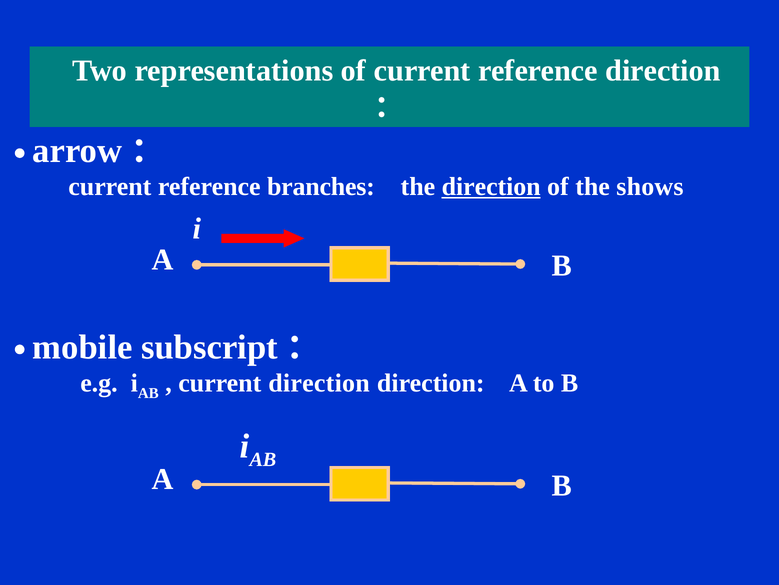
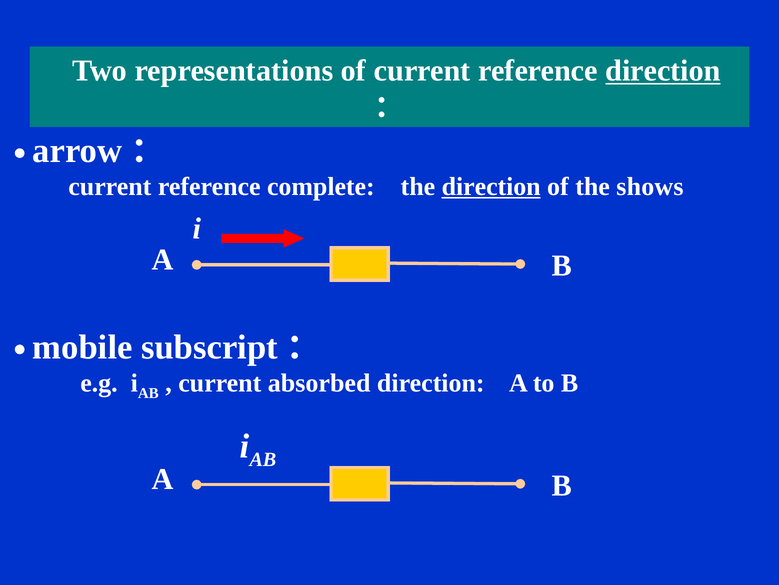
direction underline: none -> present (663, 71)
branches: branches -> complete (321, 186)
current direction: direction -> absorbed (319, 382)
